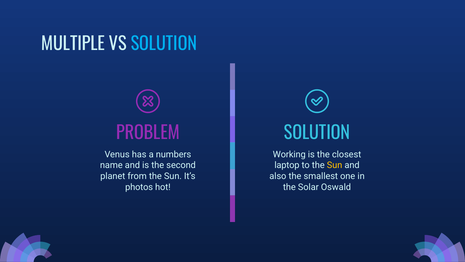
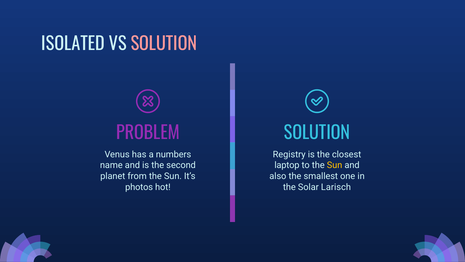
MULTIPLE: MULTIPLE -> ISOLATED (73, 44)
SOLUTION colour: light blue -> pink (164, 44)
Working: Working -> Registry (289, 154)
Oswald: Oswald -> Larisch (336, 187)
